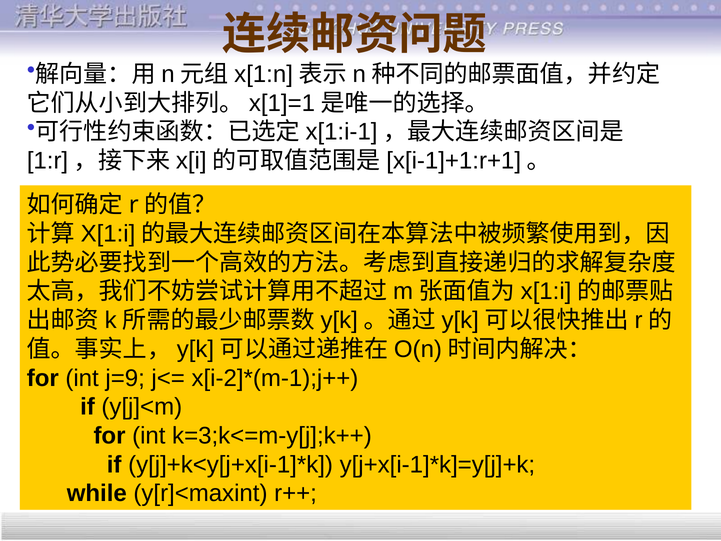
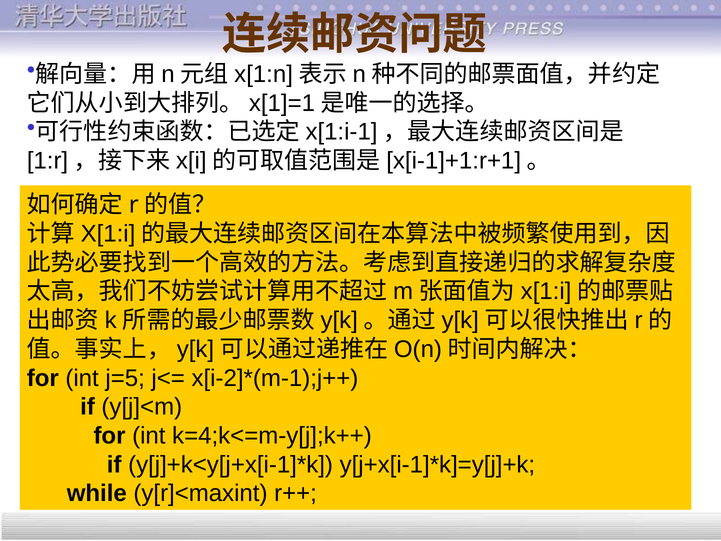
j=9: j=9 -> j=5 (125, 378)
k=3;k<=m-y[j];k++: k=3;k<=m-y[j];k++ -> k=4;k<=m-y[j];k++ (272, 436)
